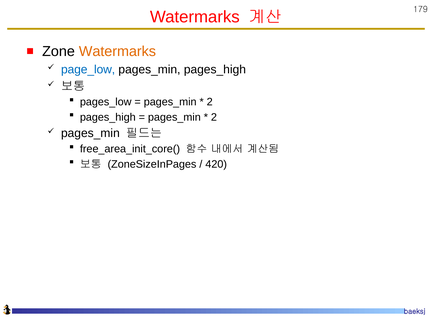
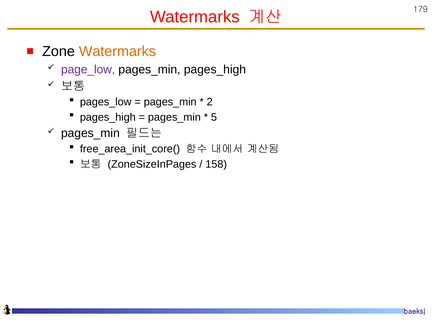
page_low colour: blue -> purple (88, 69)
2: 2 -> 5 (214, 117)
420: 420 -> 158 (216, 164)
